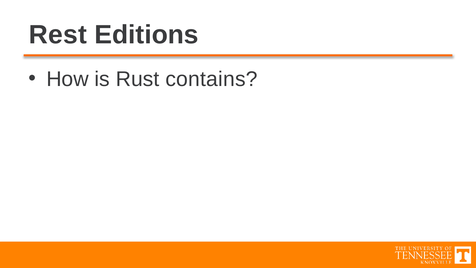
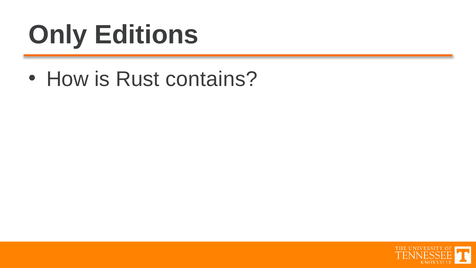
Rest: Rest -> Only (58, 35)
